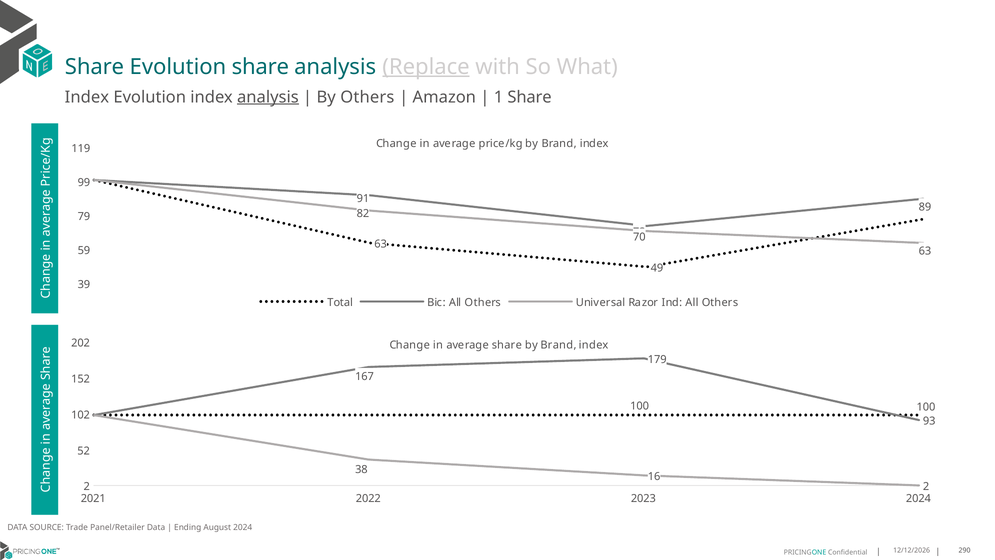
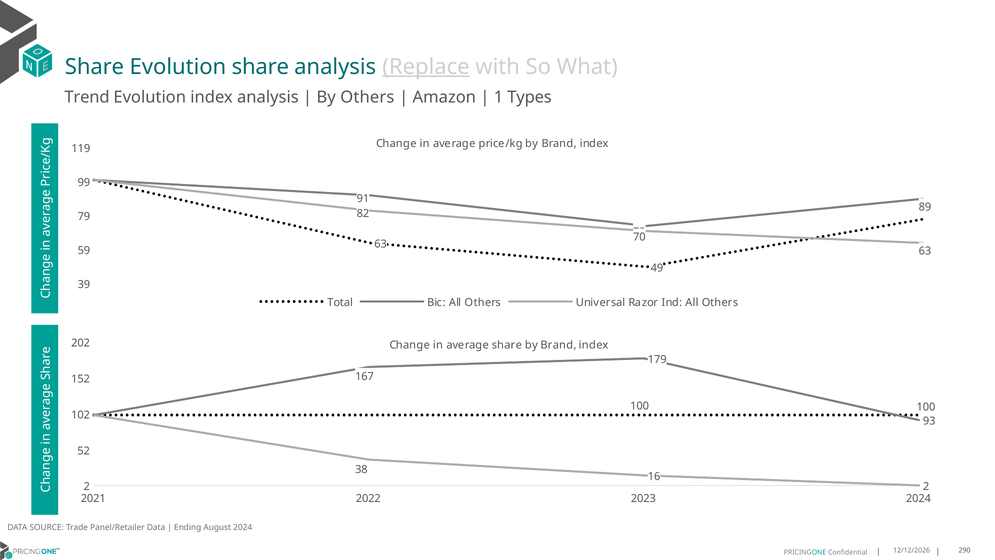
Index: Index -> Trend (87, 97)
analysis underline: present -> none (268, 97)
1 Share: Share -> Types (530, 97)
